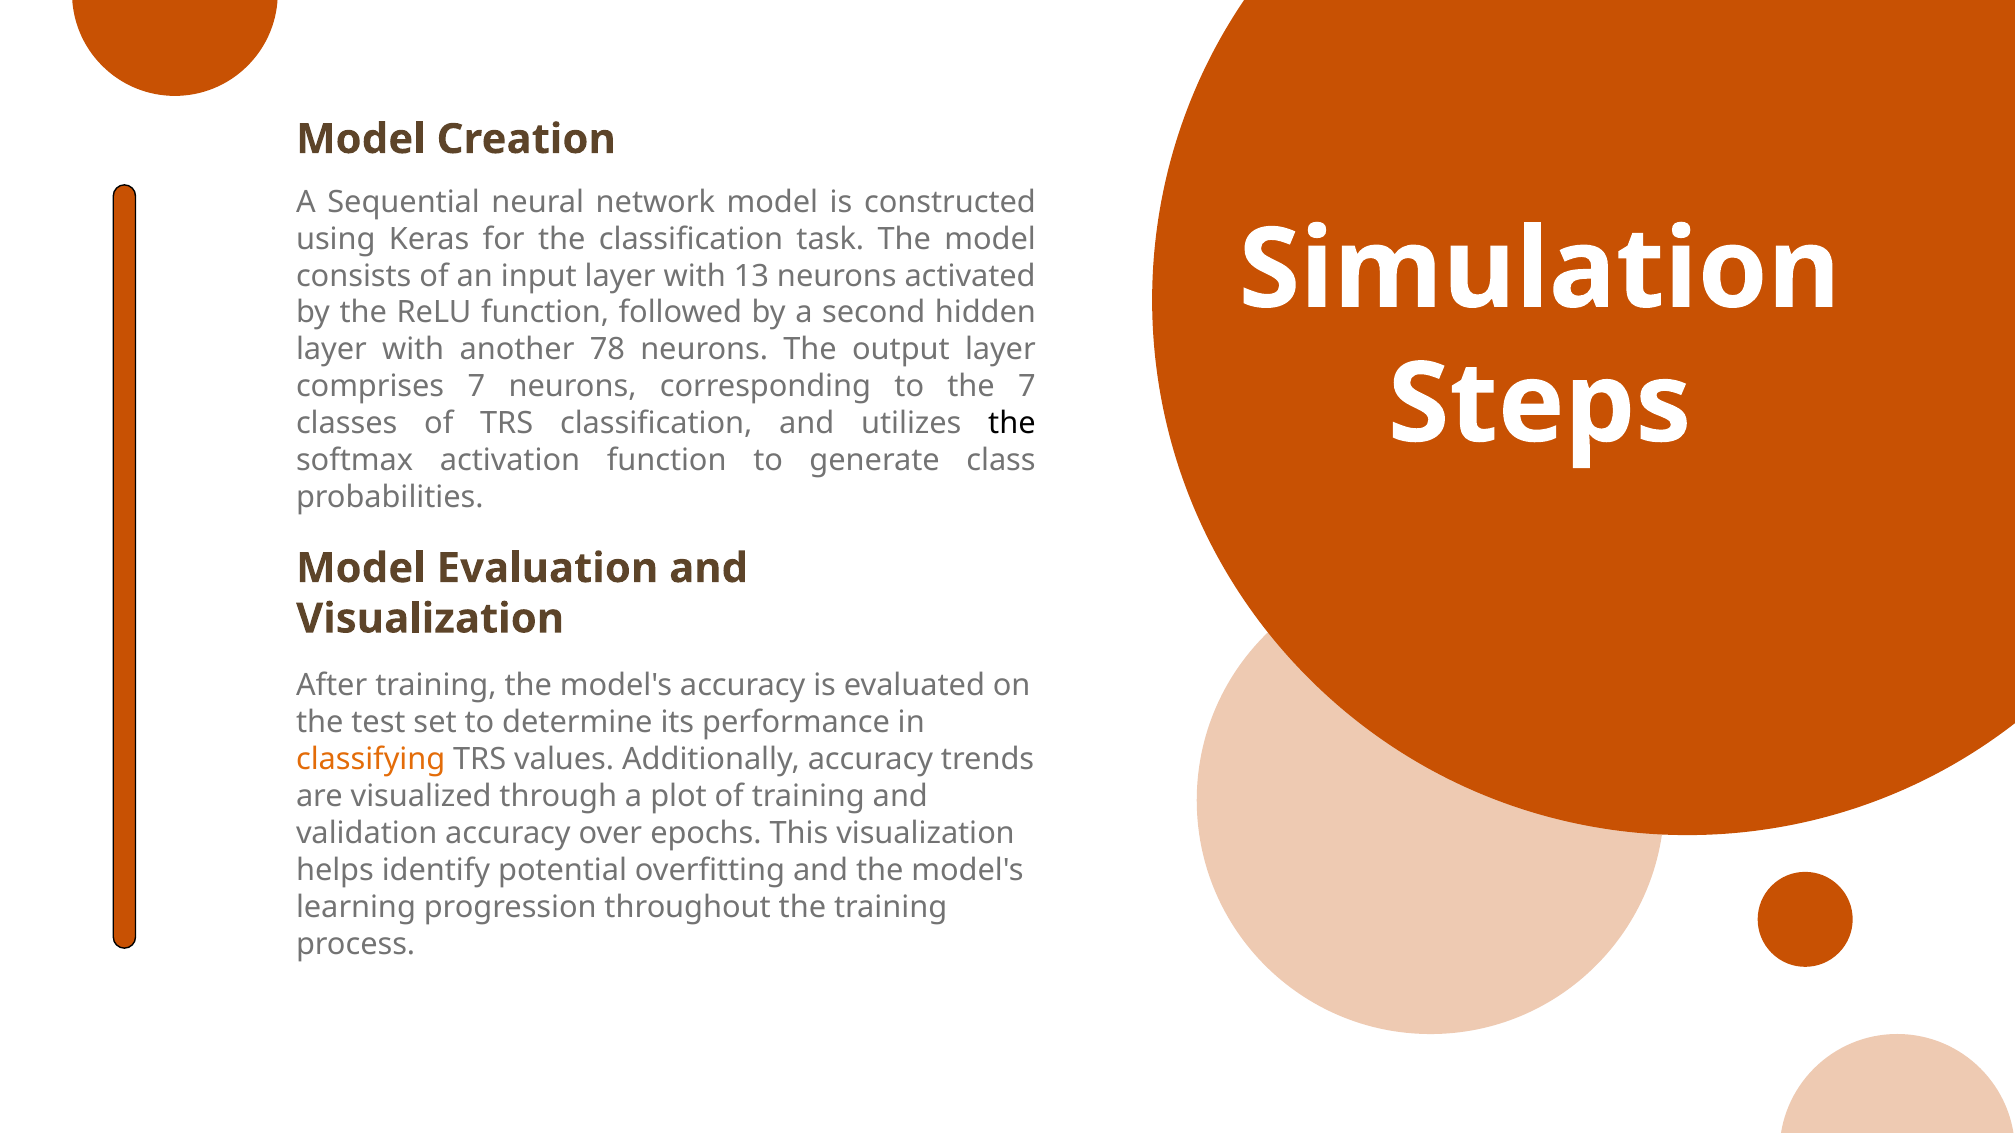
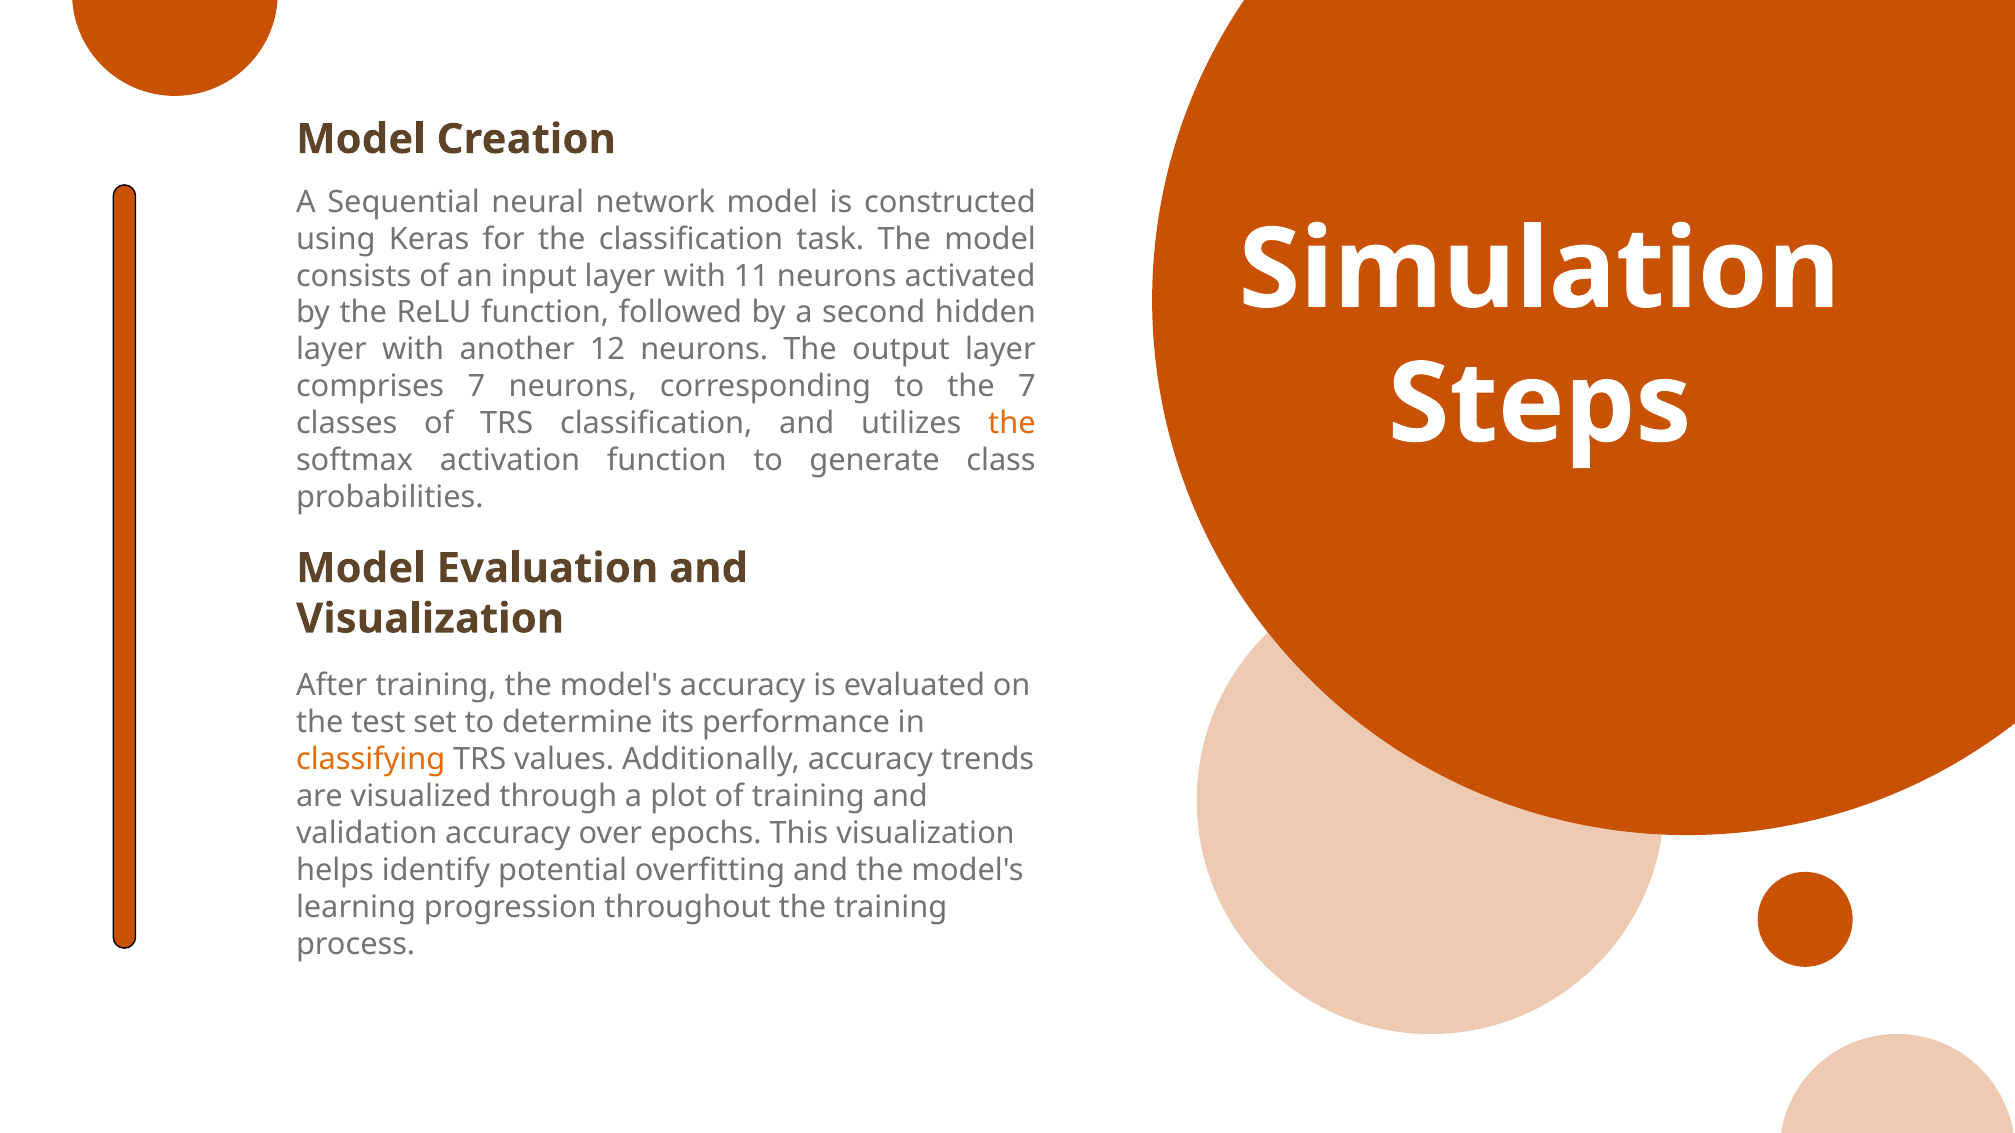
13: 13 -> 11 (751, 276)
78: 78 -> 12 (607, 350)
the colour: black -> orange (1012, 424)
